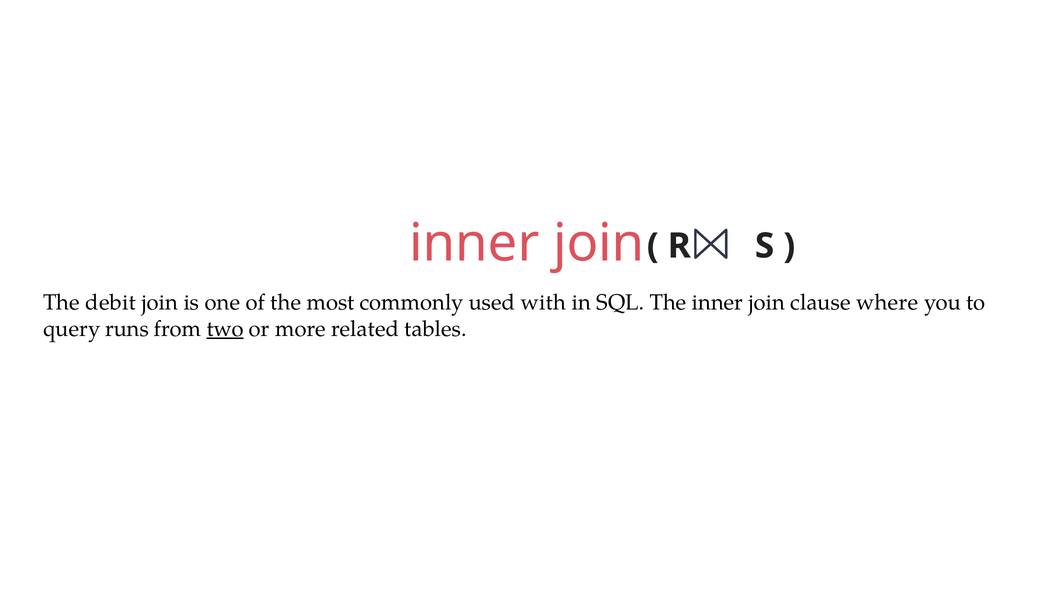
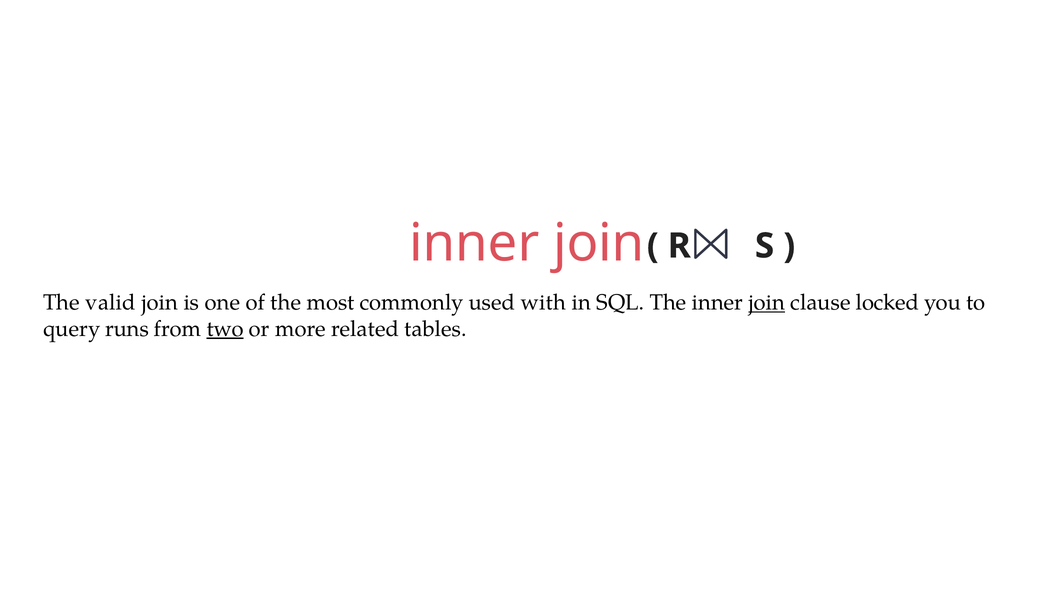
debit: debit -> valid (111, 302)
join underline: none -> present (767, 302)
where: where -> locked (887, 302)
